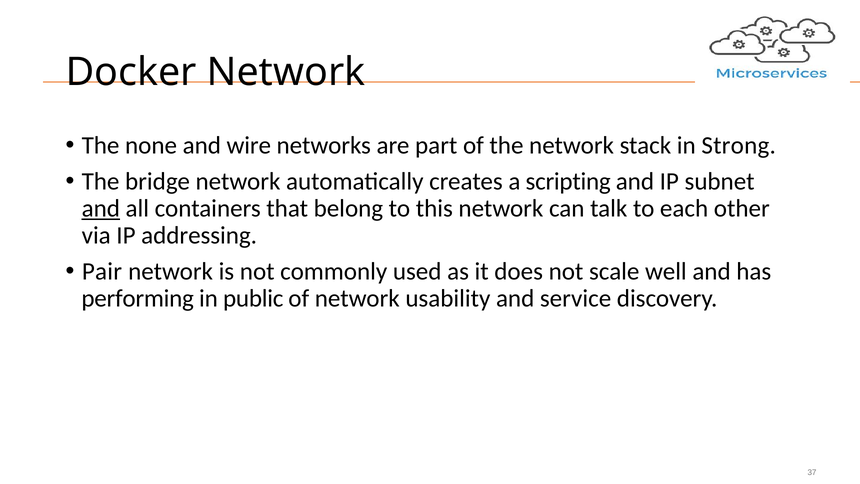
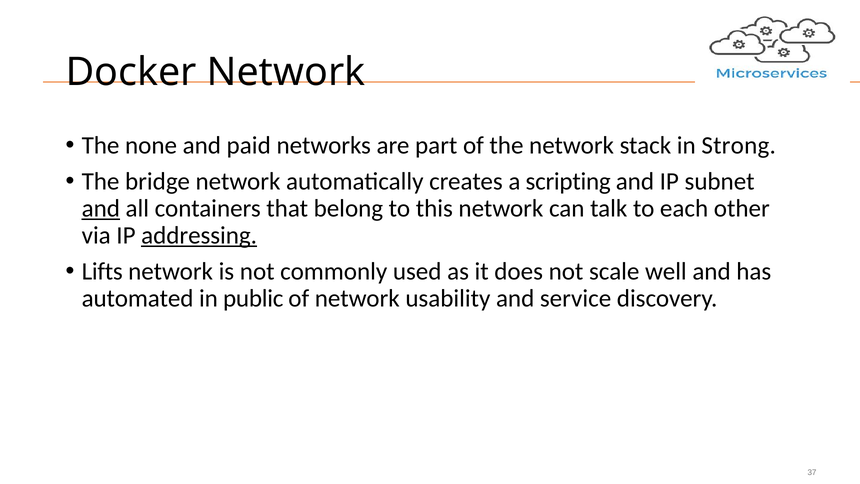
wire: wire -> paid (249, 145)
addressing underline: none -> present (199, 235)
Pair: Pair -> Lifts (102, 271)
performing: performing -> automated (138, 298)
